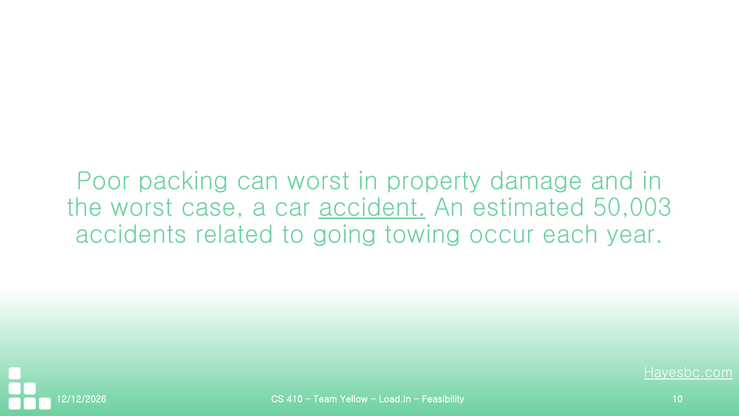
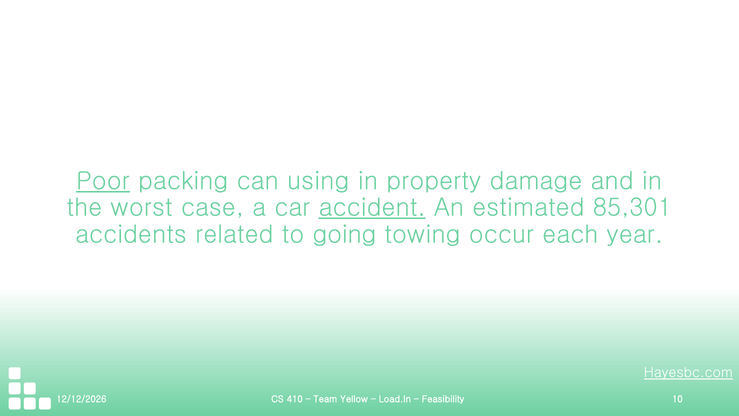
Poor underline: none -> present (103, 181)
can worst: worst -> using (318, 181)
50,003: 50,003 -> 85,301 (632, 208)
